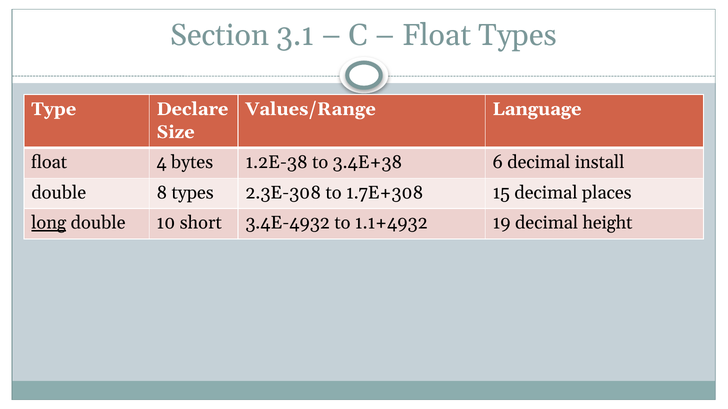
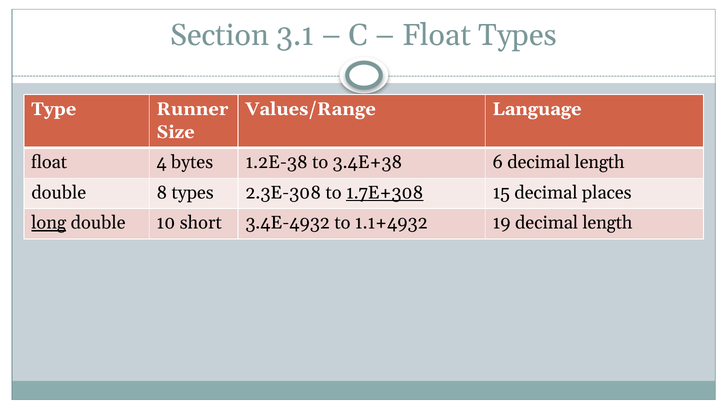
Declare: Declare -> Runner (192, 109)
6 decimal install: install -> length (600, 163)
1.7E+308 underline: none -> present (385, 193)
19 decimal height: height -> length (608, 223)
